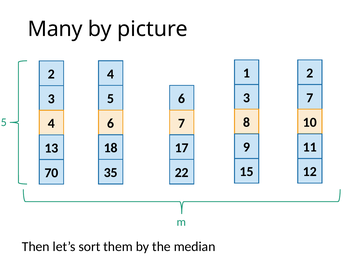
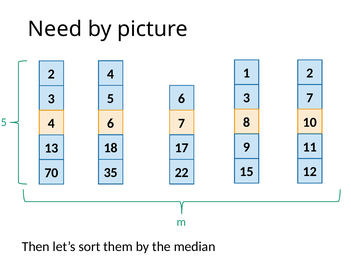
Many: Many -> Need (55, 29)
